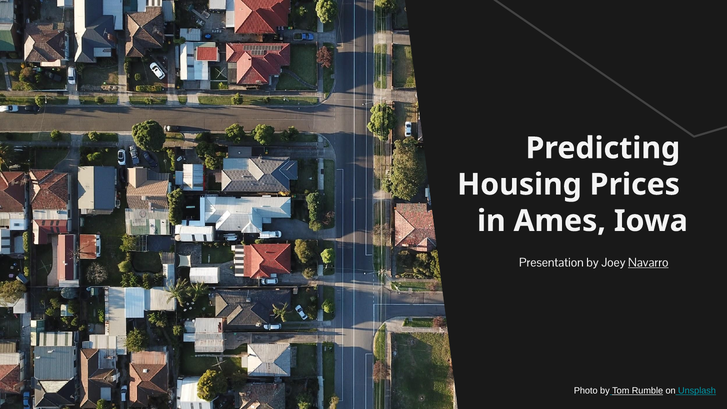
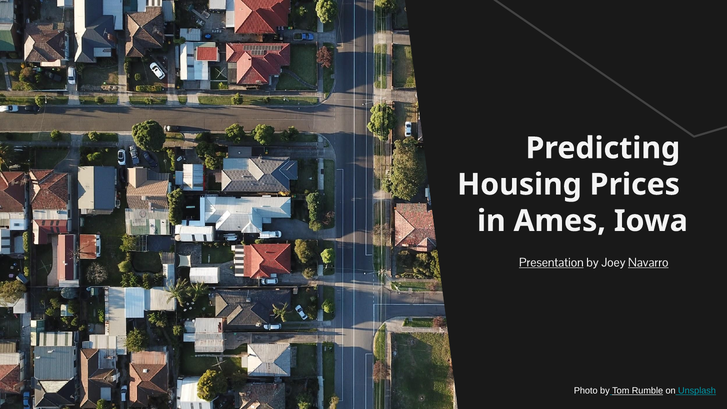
Presentation underline: none -> present (551, 263)
